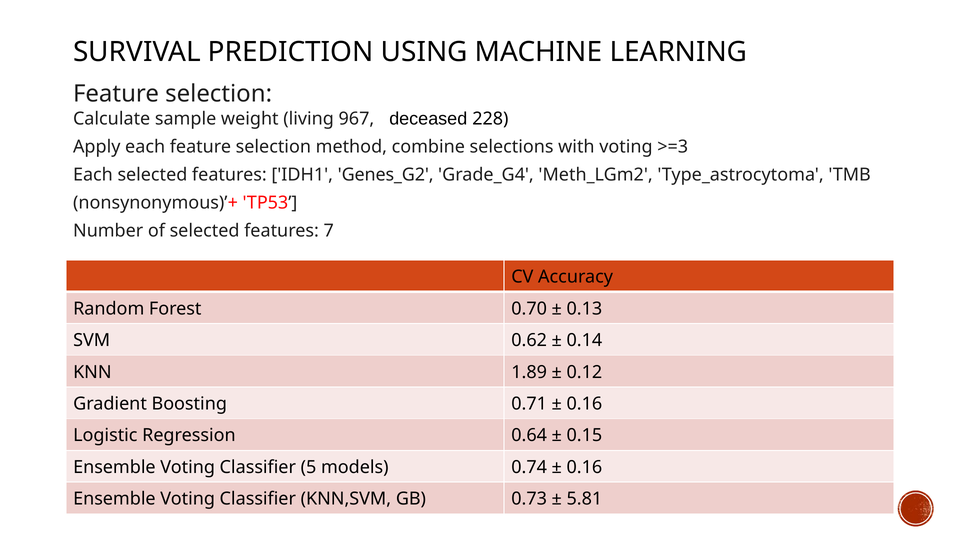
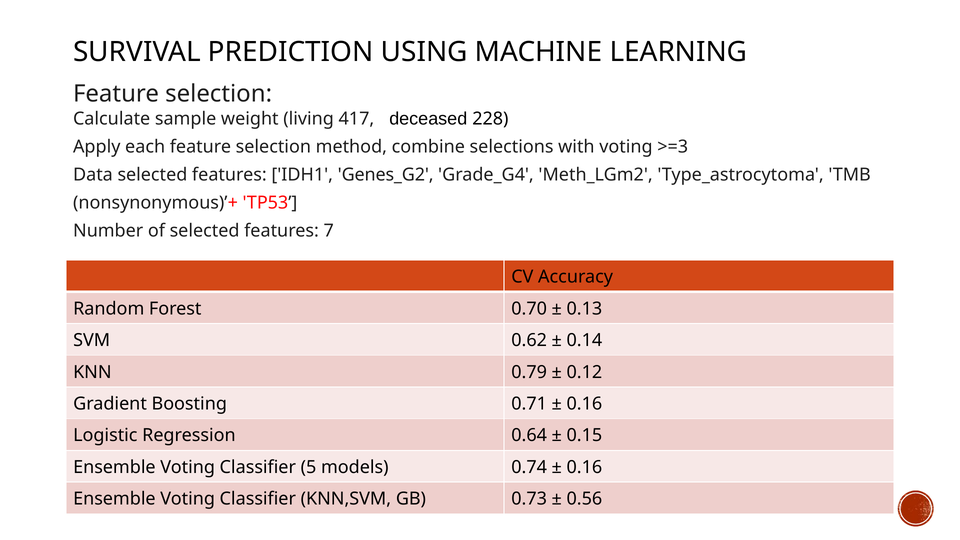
967: 967 -> 417 (356, 119)
Each: Each -> Data (93, 175)
1.89: 1.89 -> 0.79 (529, 372)
5.81: 5.81 -> 0.56 (584, 499)
